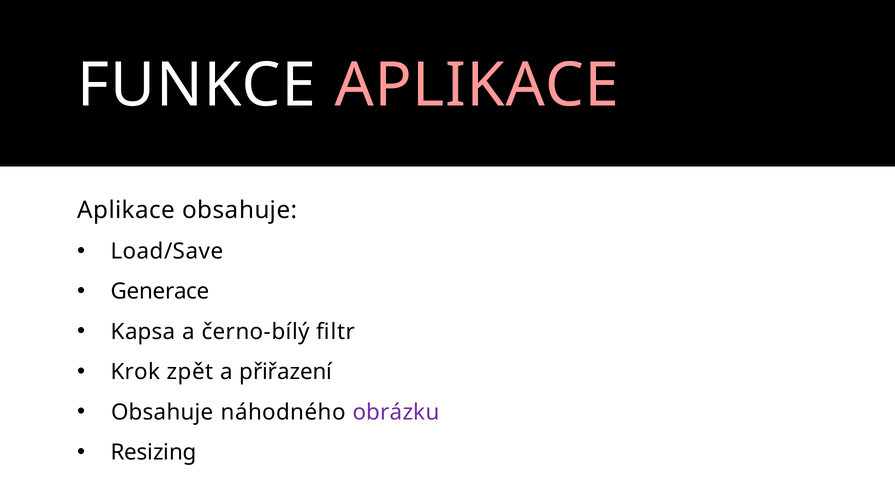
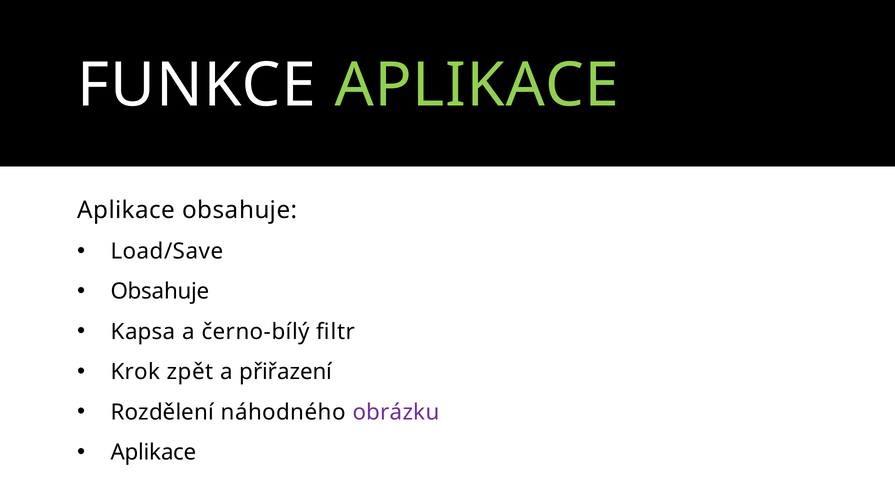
APLIKACE colour: pink -> light green (477, 85)
Generace: Generace -> Obsahuje (160, 291)
Obsahuje: Obsahuje -> Rozdělení (162, 412)
Resizing: Resizing -> Aplikace (154, 452)
